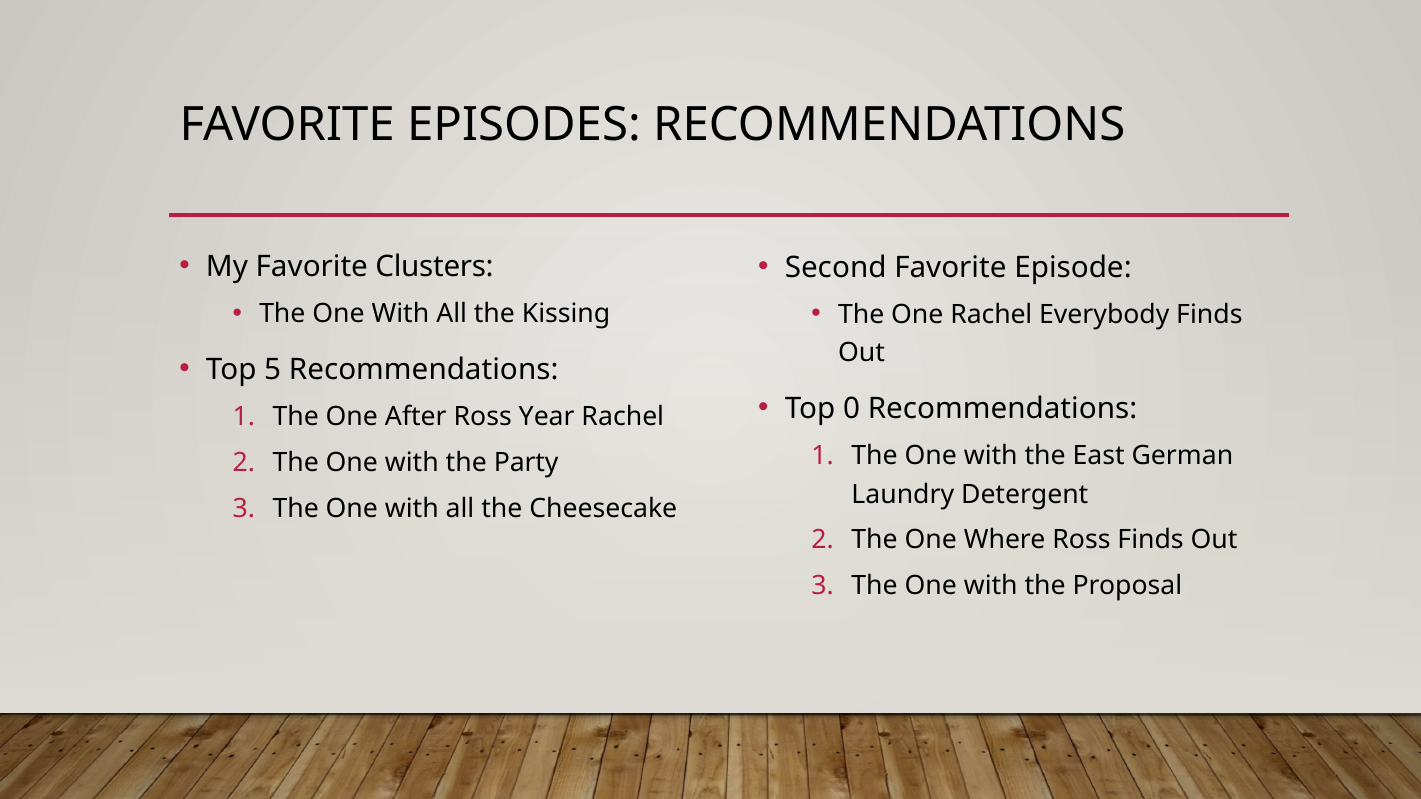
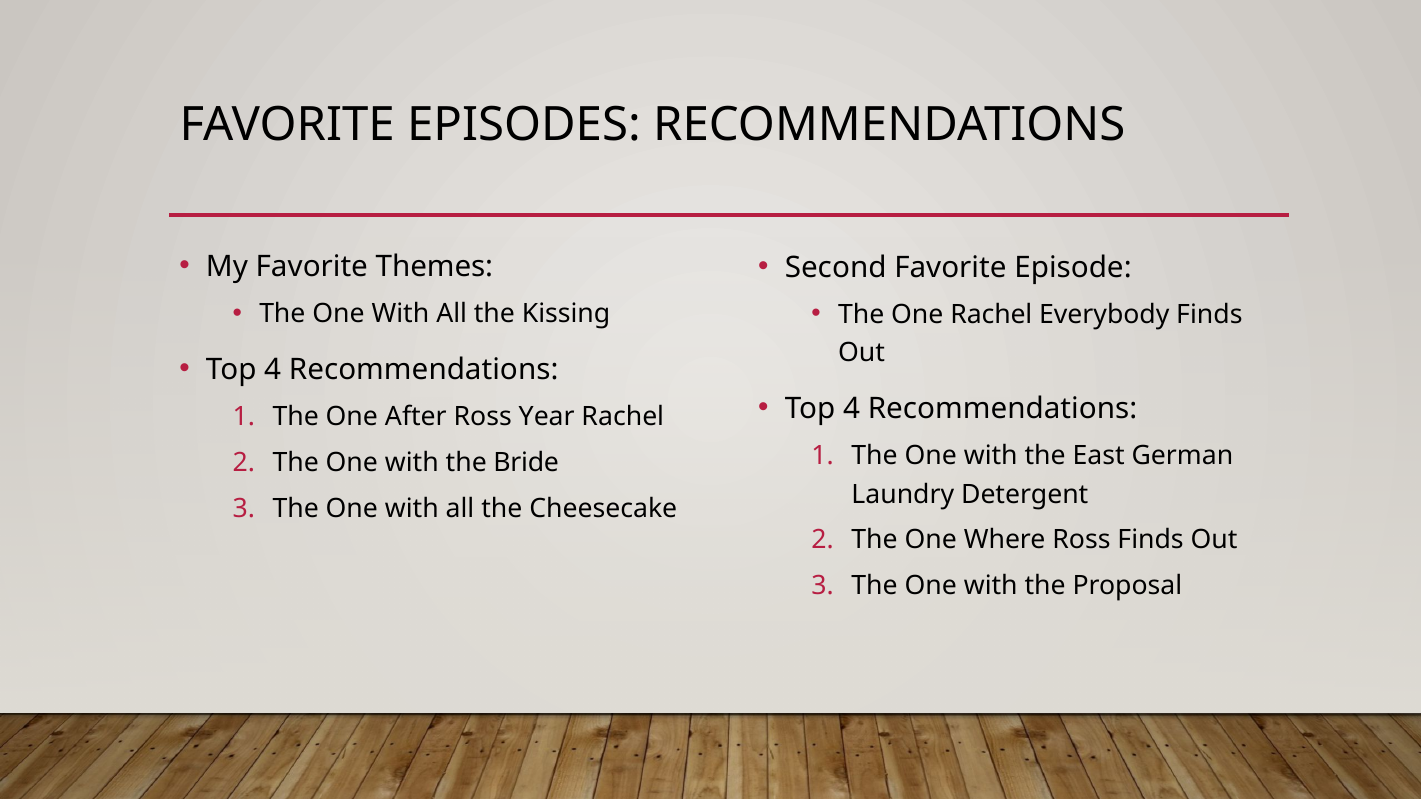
Clusters: Clusters -> Themes (434, 267)
5: 5 -> 4 (273, 370)
0: 0 -> 4 (852, 409)
Party: Party -> Bride (526, 463)
